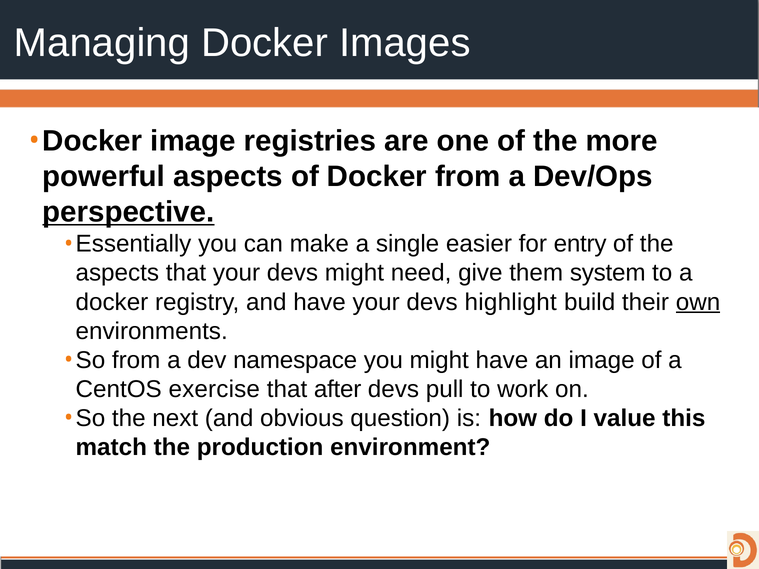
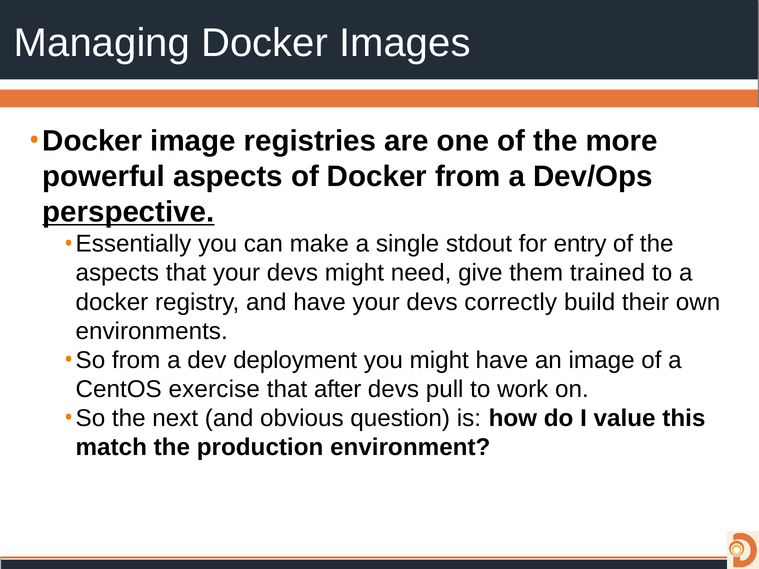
easier: easier -> stdout (479, 244)
system: system -> trained (608, 273)
highlight: highlight -> correctly (511, 302)
own underline: present -> none (698, 302)
namespace: namespace -> deployment (295, 360)
